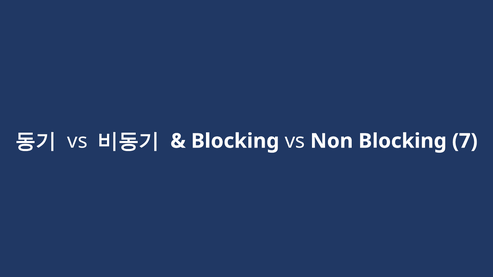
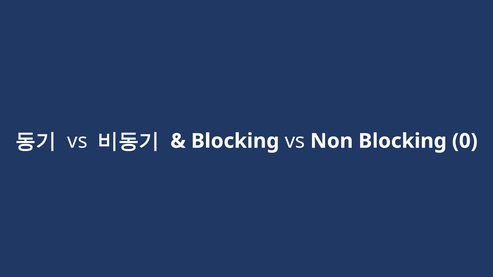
7: 7 -> 0 (465, 141)
